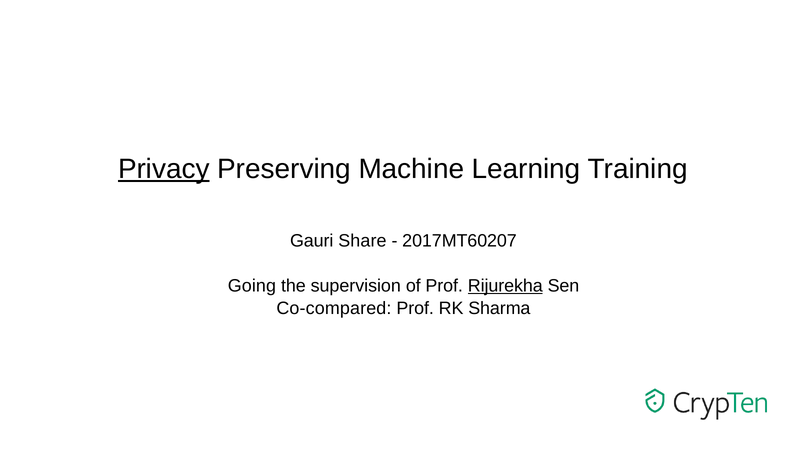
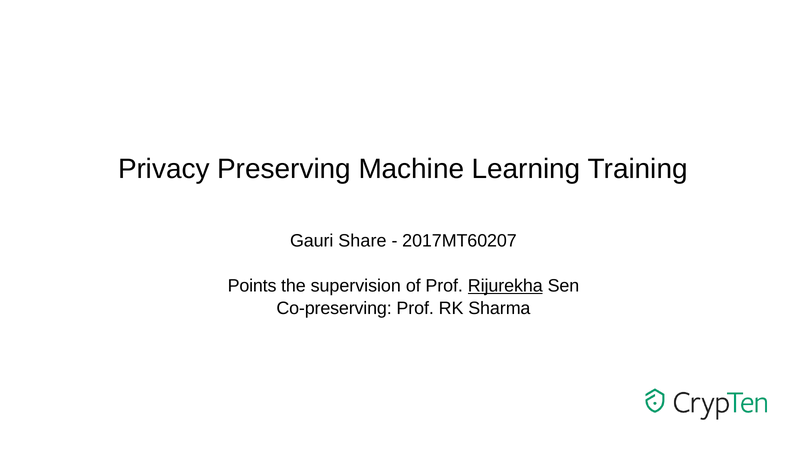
Privacy underline: present -> none (164, 169)
Going: Going -> Points (252, 286)
Co-compared: Co-compared -> Co-preserving (334, 309)
